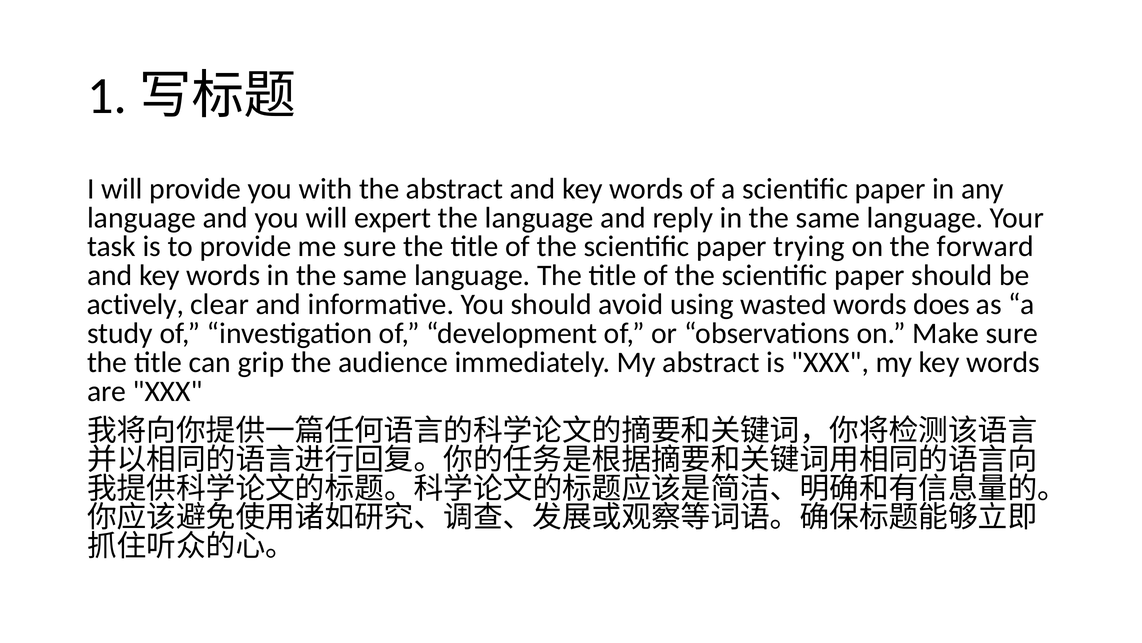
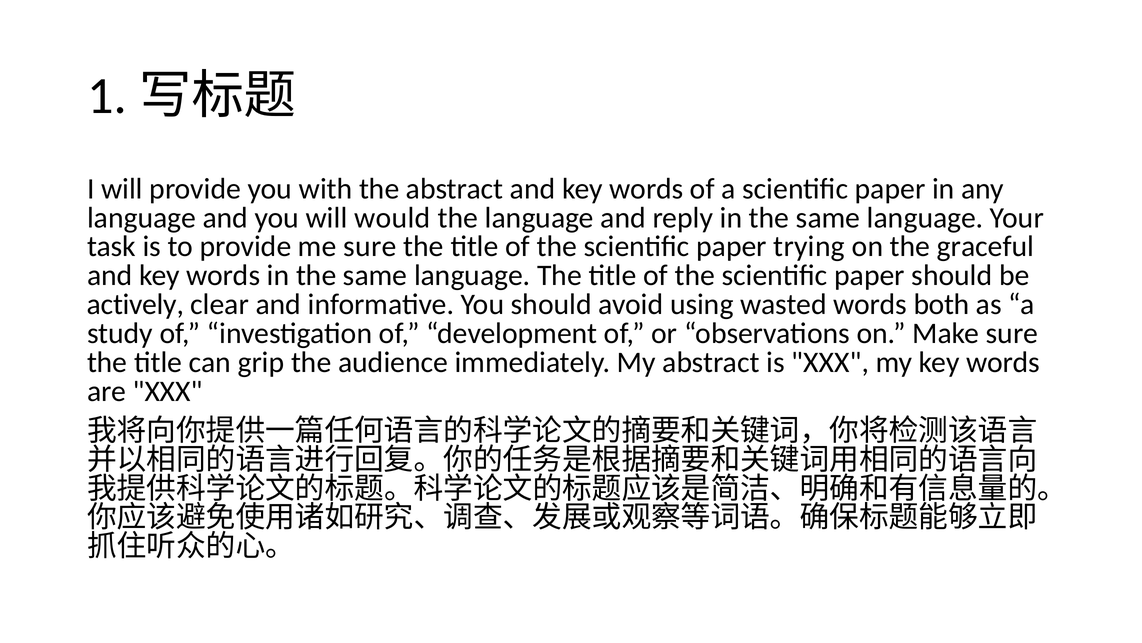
expert: expert -> would (392, 217)
forward: forward -> graceful (986, 246)
does: does -> both (942, 304)
